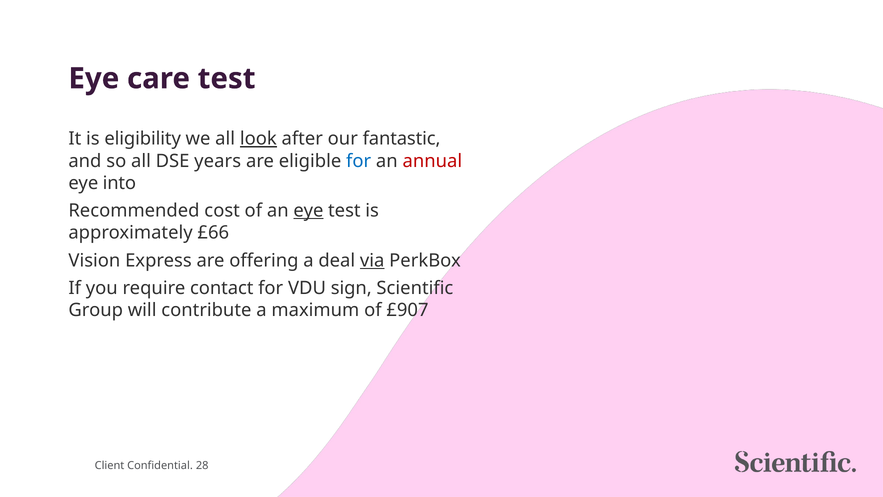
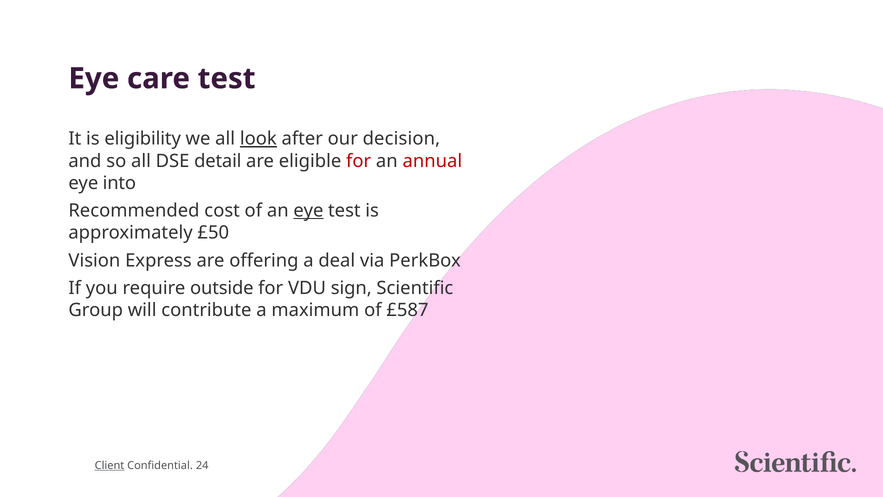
fantastic: fantastic -> decision (401, 139)
years: years -> detail (218, 161)
for colour: blue -> red (359, 161)
£66: £66 -> £50 (213, 233)
via underline: present -> none (372, 260)
contact: contact -> outside (222, 288)
£907: £907 -> £587 (407, 310)
Client underline: none -> present (110, 465)
28: 28 -> 24 (202, 465)
